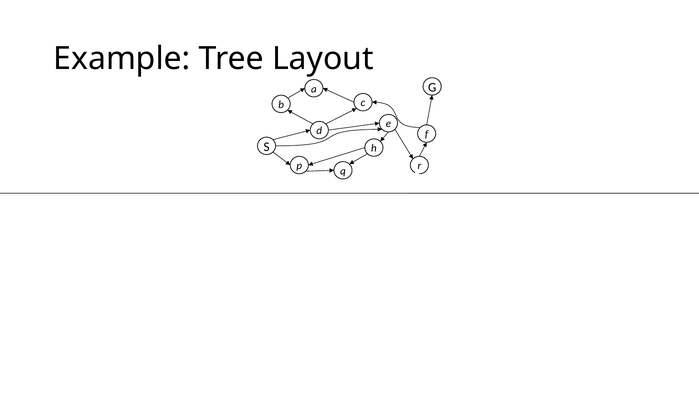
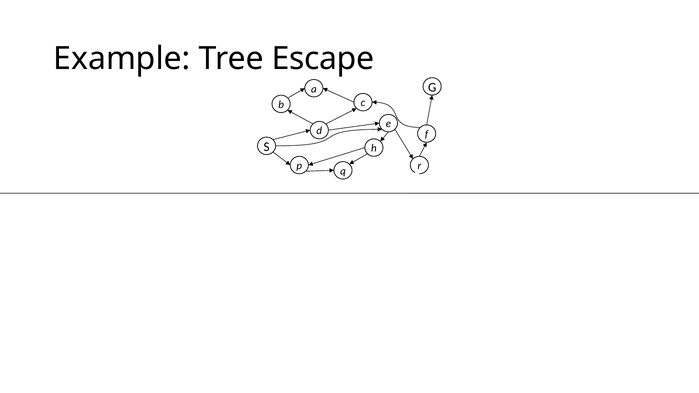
Layout: Layout -> Escape (323, 59)
